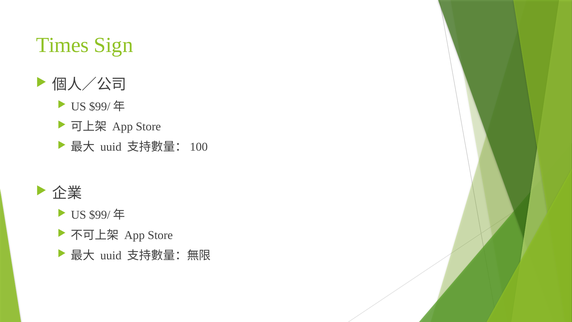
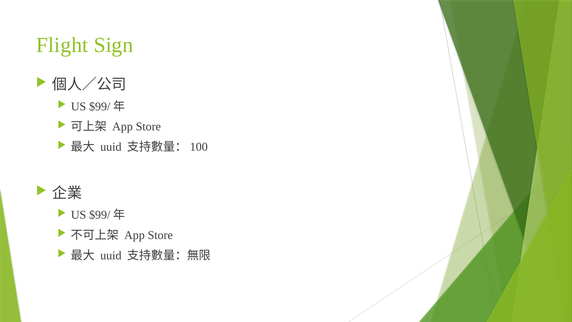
Times: Times -> Flight (62, 45)
